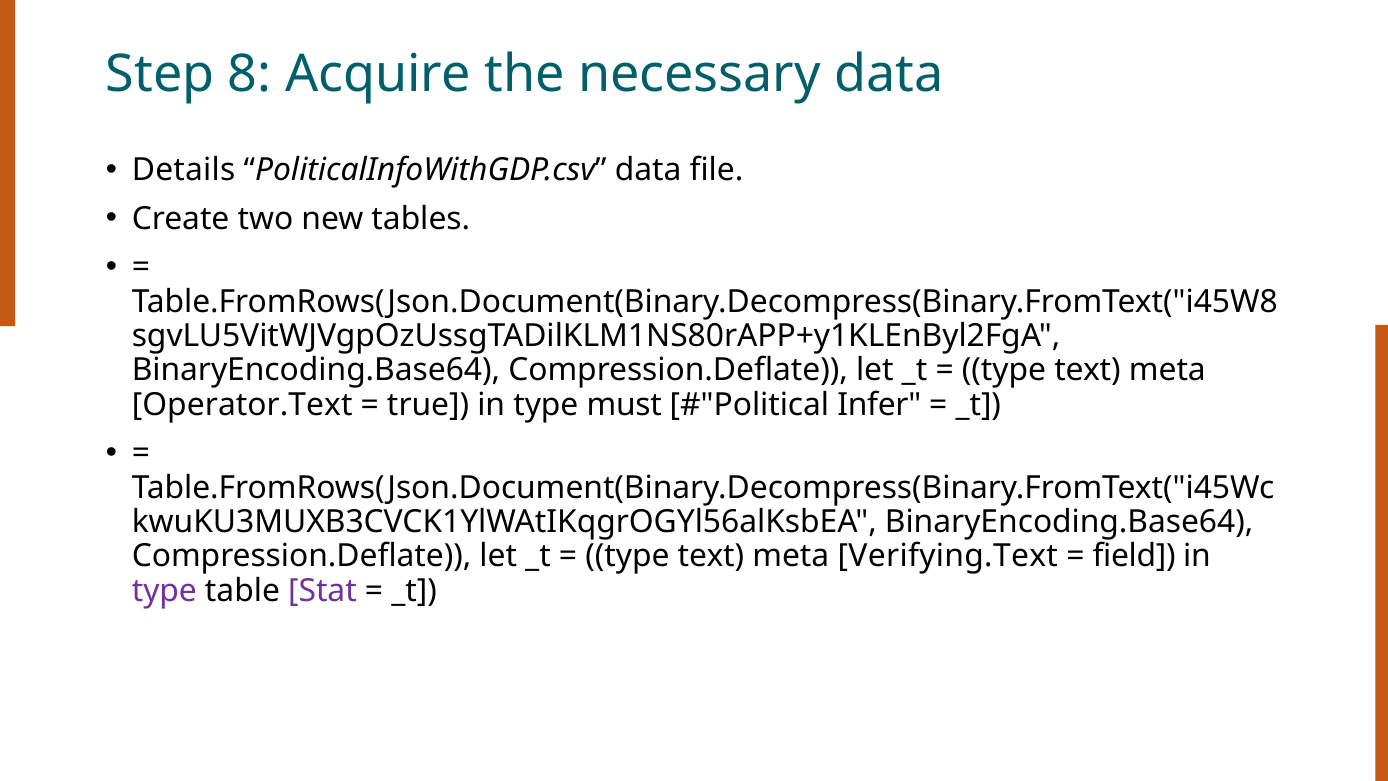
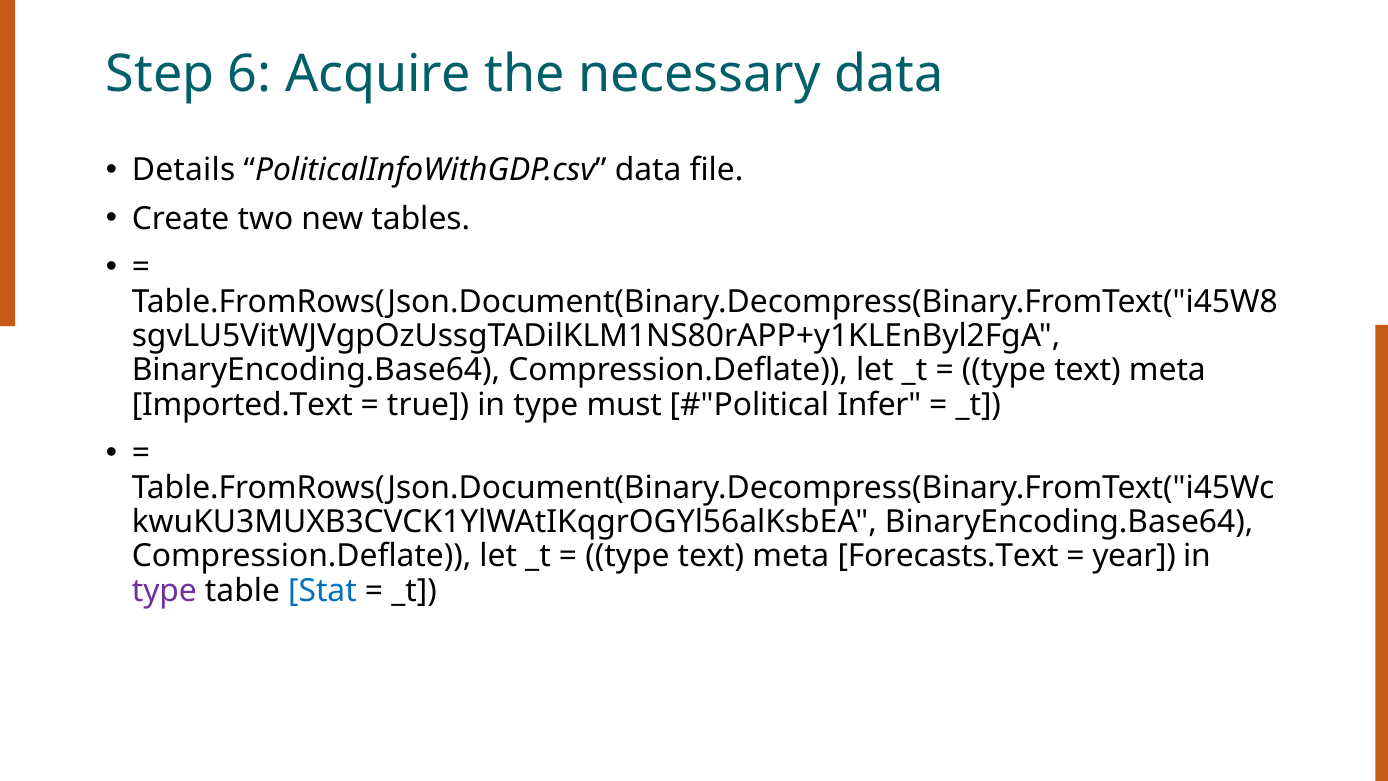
8: 8 -> 6 (250, 74)
Operator.Text: Operator.Text -> Imported.Text (242, 404)
Verifying.Text: Verifying.Text -> Forecasts.Text (948, 556)
field: field -> year (1134, 556)
Stat colour: purple -> blue (322, 590)
